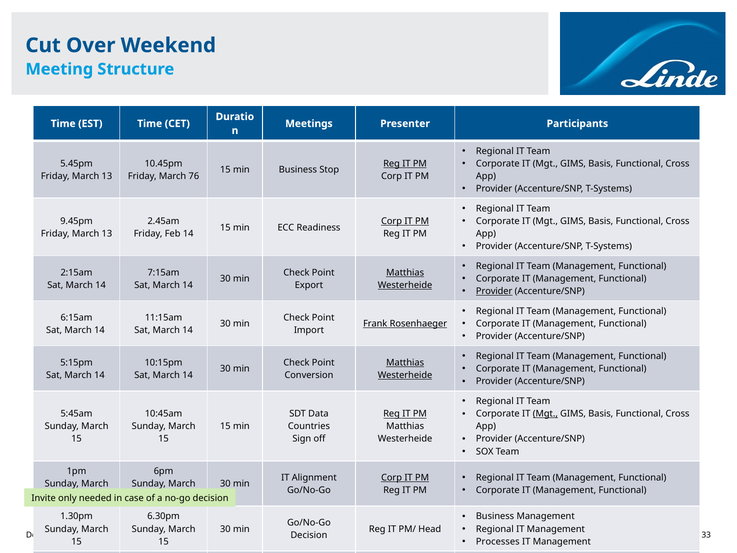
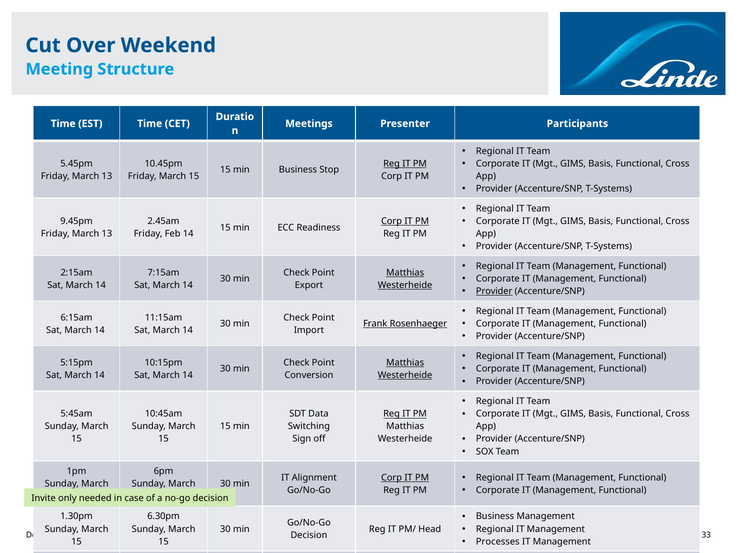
Friday March 76: 76 -> 15 (194, 176)
Mgt underline: present -> none (545, 414)
Countries: Countries -> Switching (309, 426)
